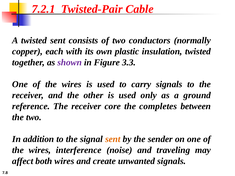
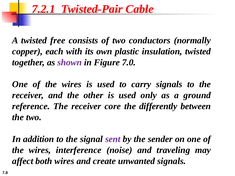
twisted sent: sent -> free (58, 41)
3.3: 3.3 -> 7.0 (129, 62)
completes: completes -> differently (158, 106)
sent colour: orange -> purple (113, 139)
